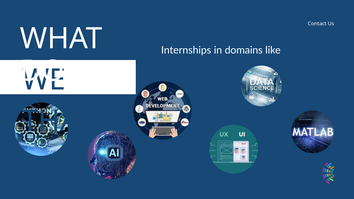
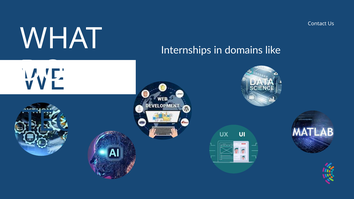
THAT: THAT -> TECH (59, 121)
